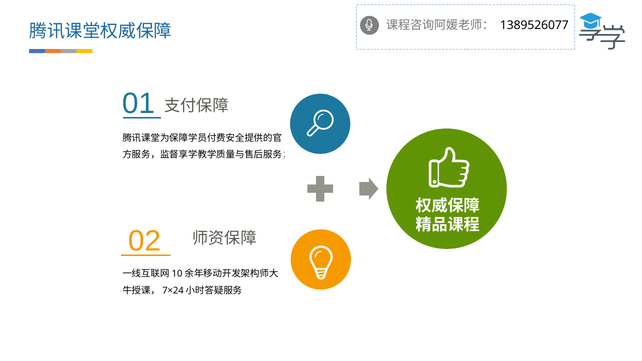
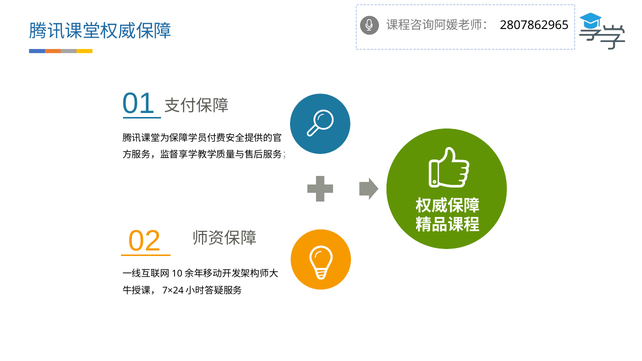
1389526077: 1389526077 -> 2807862965 (534, 25)
